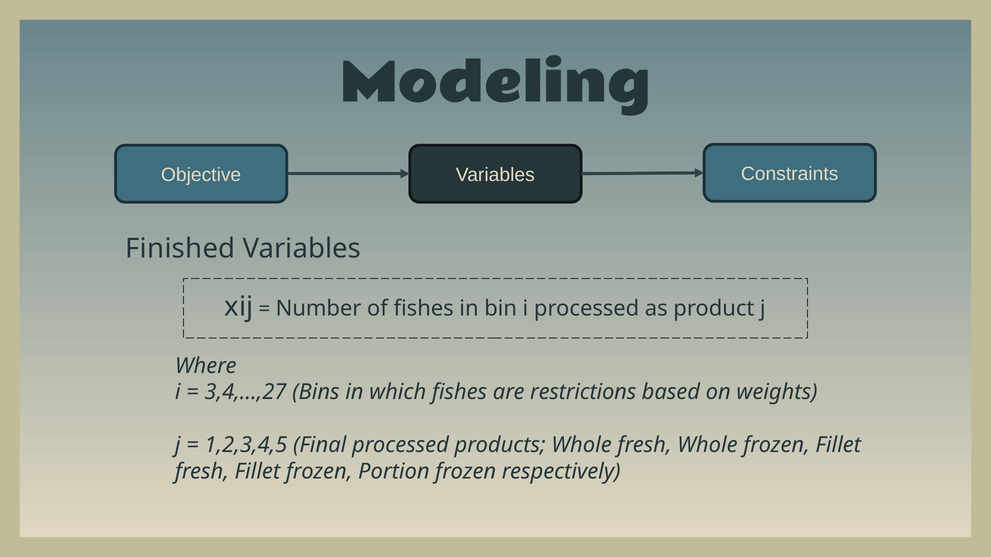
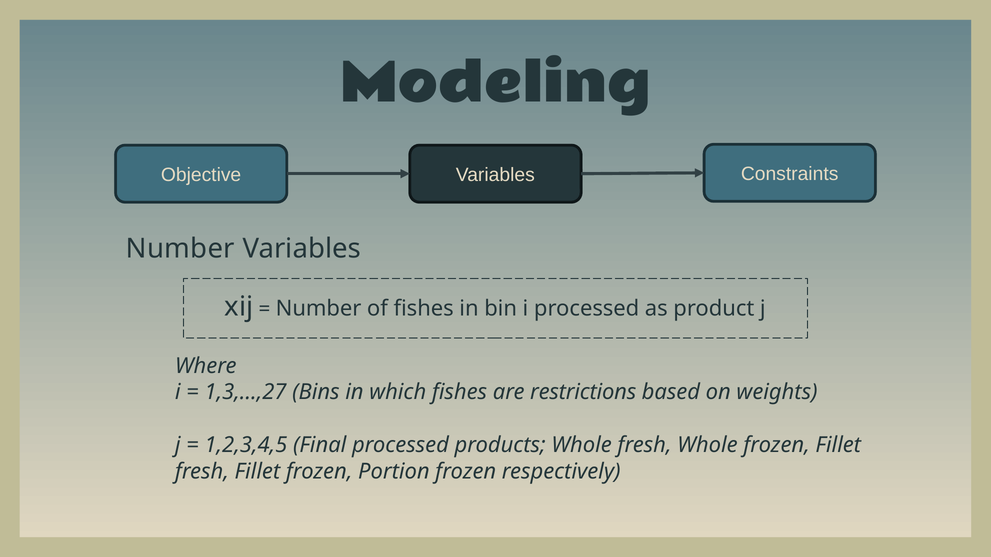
Finished: Finished -> Number (180, 249)
3,4,…,27: 3,4,…,27 -> 1,3,…,27 (245, 393)
